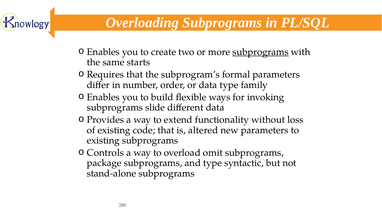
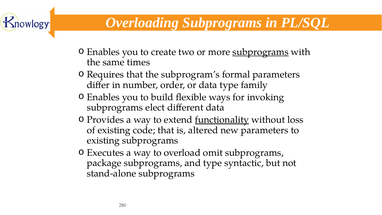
starts: starts -> times (138, 62)
slide: slide -> elect (155, 107)
functionality underline: none -> present (222, 120)
Controls: Controls -> Executes (105, 153)
